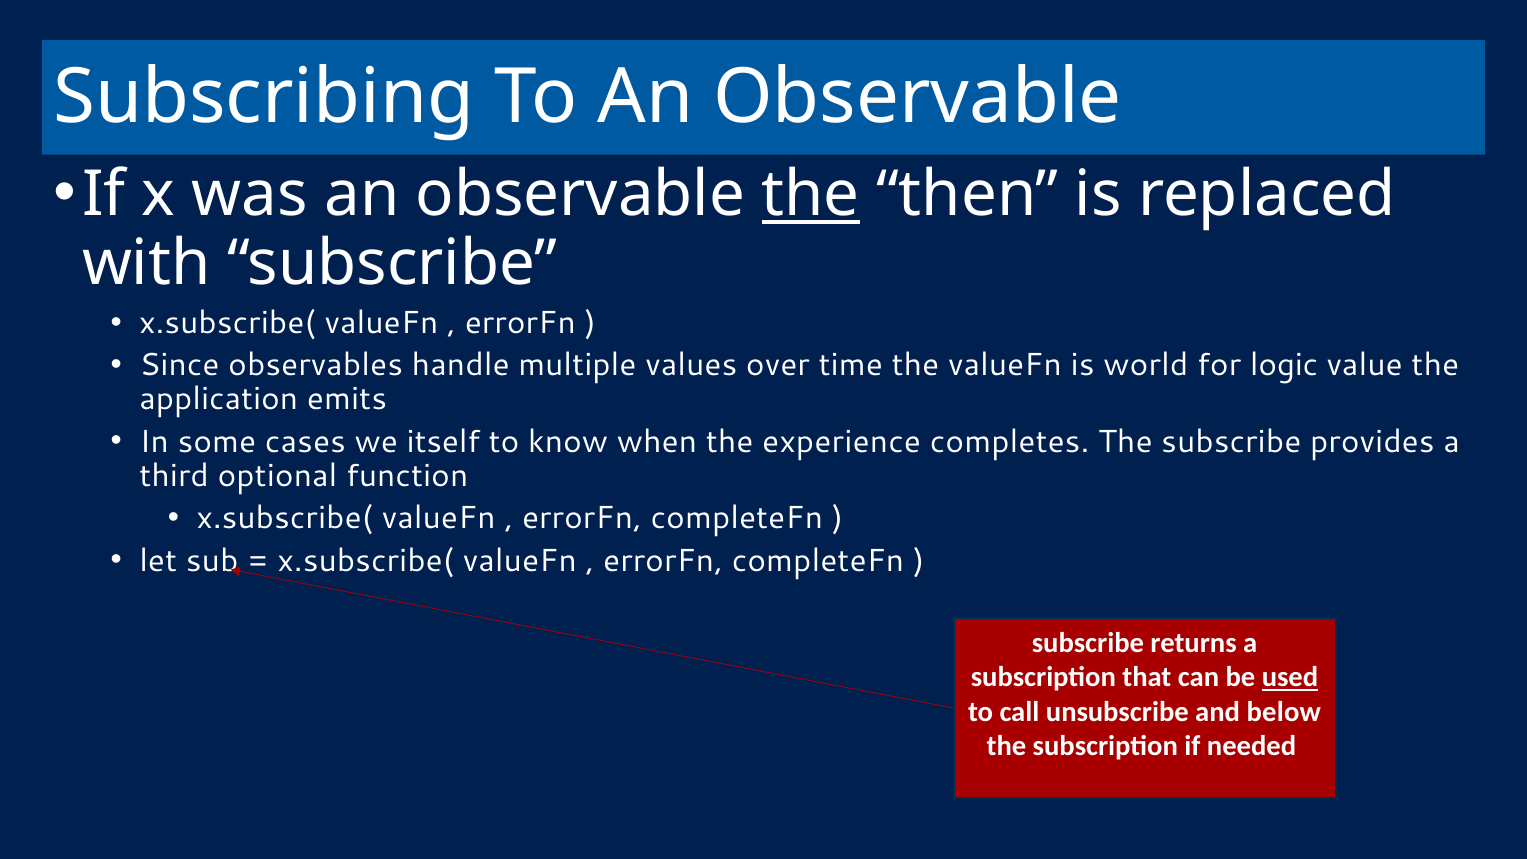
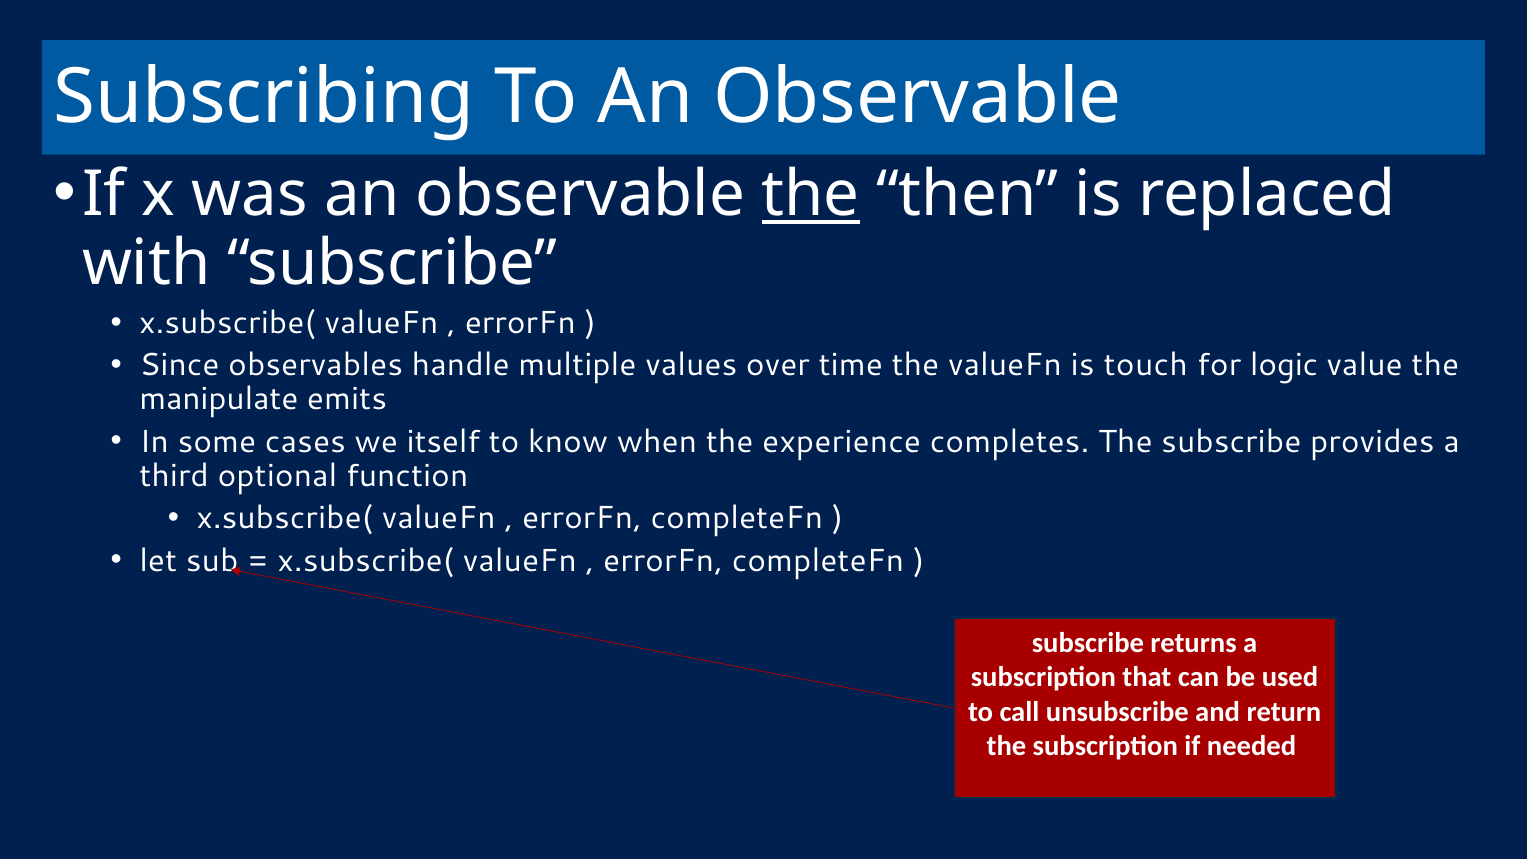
world: world -> touch (1146, 365)
application: application -> manipulate (219, 399)
used underline: present -> none (1290, 677)
below: below -> return (1284, 712)
